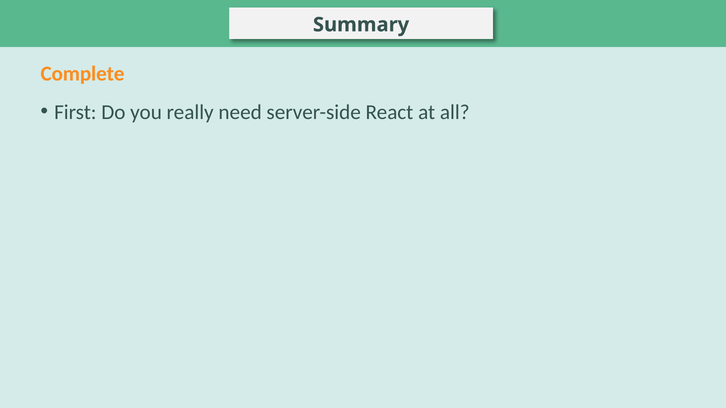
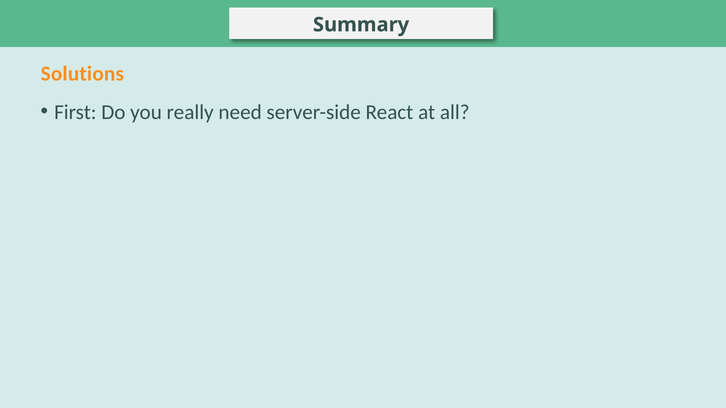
Complete: Complete -> Solutions (82, 74)
